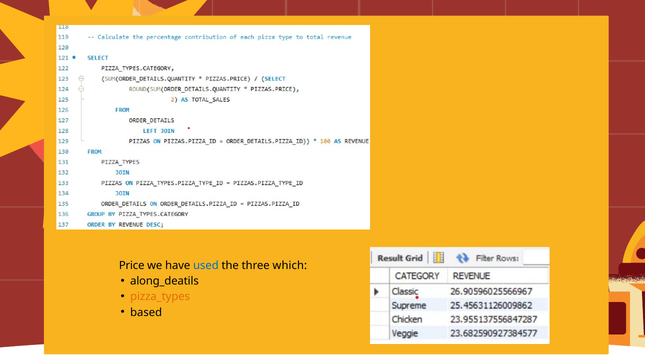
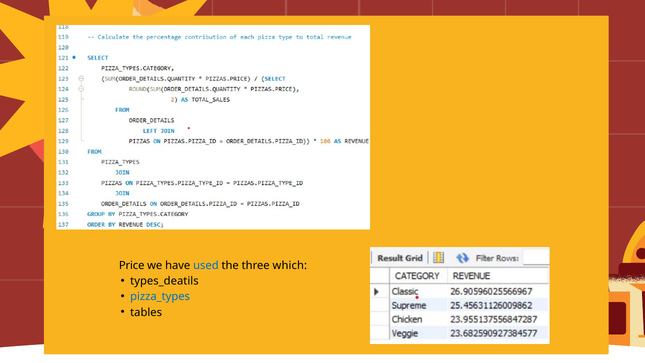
along_deatils: along_deatils -> types_deatils (164, 281)
pizza_types colour: orange -> blue (160, 297)
based: based -> tables (146, 312)
